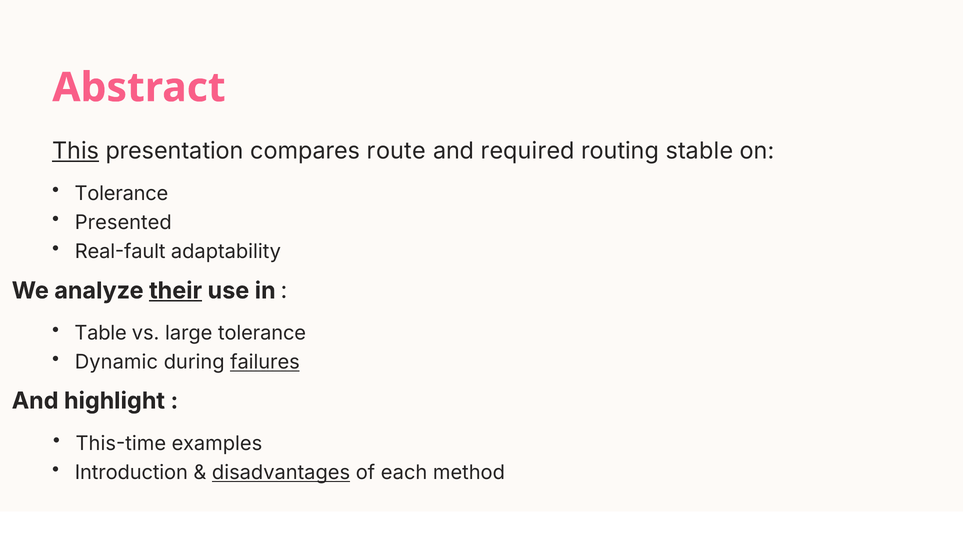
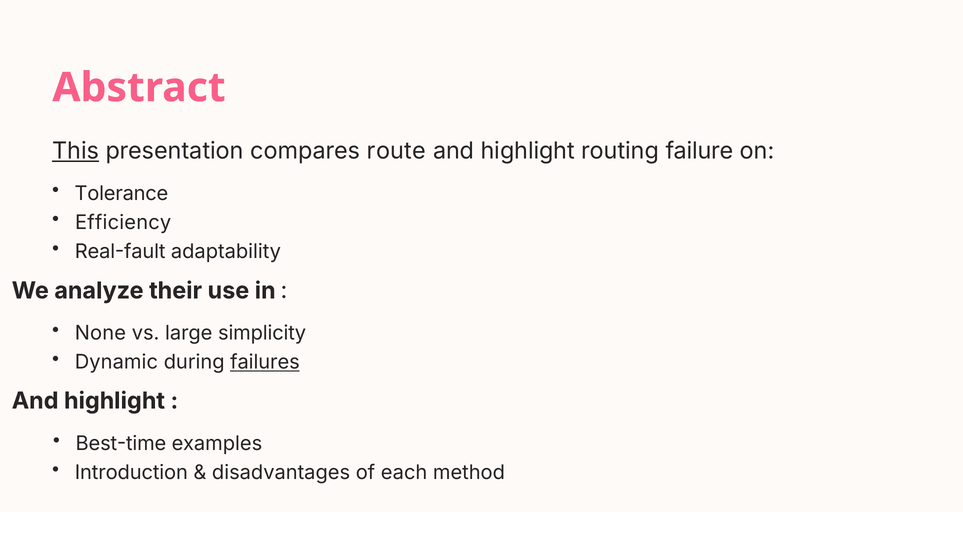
required: required -> highlight (528, 151)
stable: stable -> failure (700, 151)
Presented: Presented -> Efficiency (123, 223)
their underline: present -> none (176, 291)
Table: Table -> None (100, 333)
large tolerance: tolerance -> simplicity (262, 333)
This-time: This-time -> Best-time (121, 443)
disadvantages underline: present -> none (281, 473)
